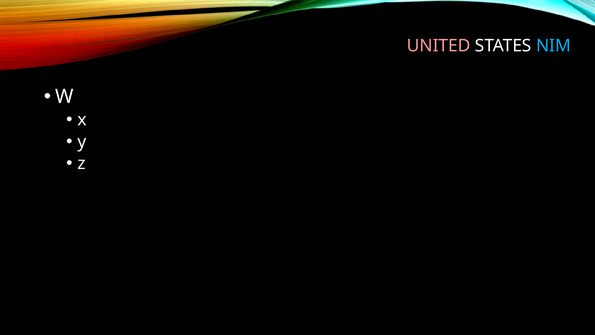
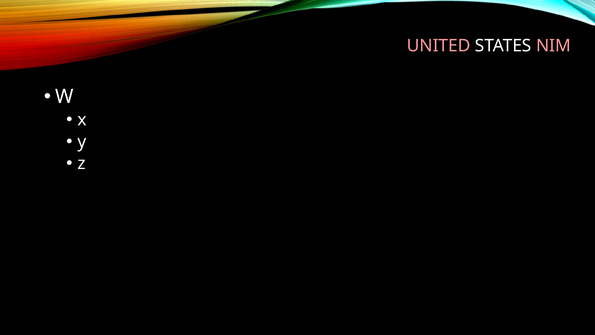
NIM colour: light blue -> pink (553, 46)
